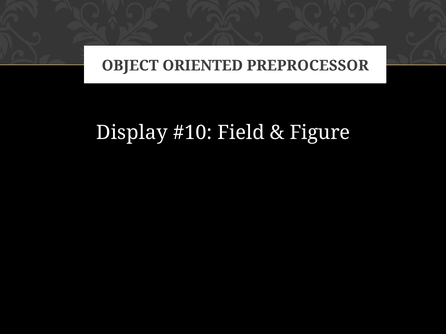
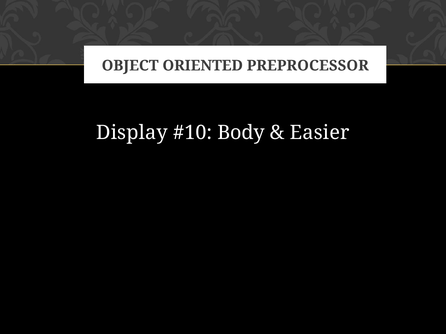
Field: Field -> Body (241, 133)
Figure: Figure -> Easier (320, 133)
